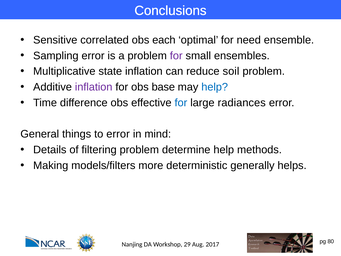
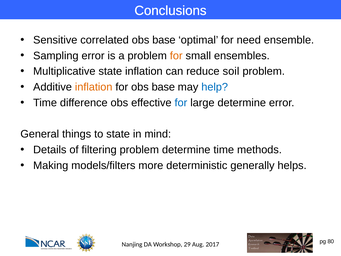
correlated obs each: each -> base (164, 40)
for colour: purple -> orange (176, 56)
inflation colour: purple -> orange (94, 87)
large radiances: radiances -> determine (242, 103)
to error: error -> state (118, 134)
determine help: help -> time (224, 150)
